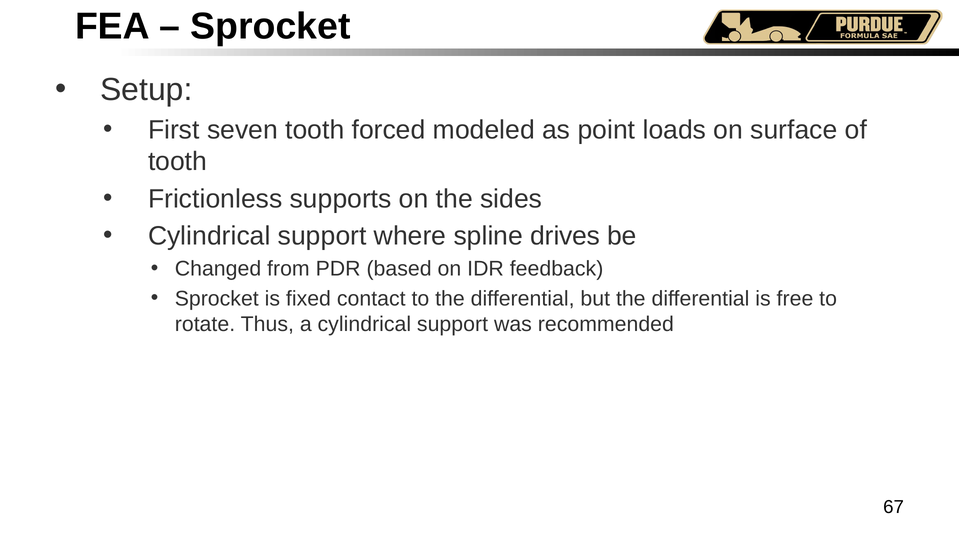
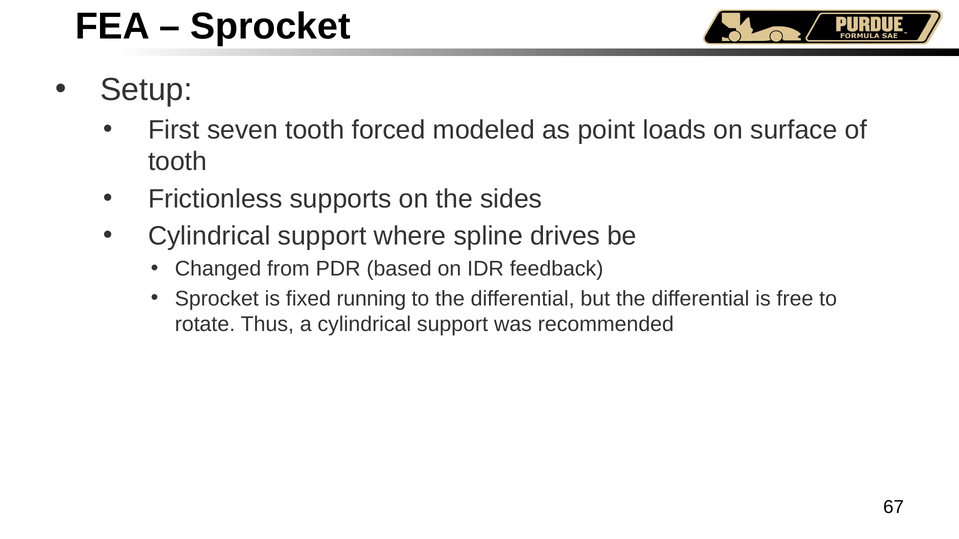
contact: contact -> running (371, 299)
